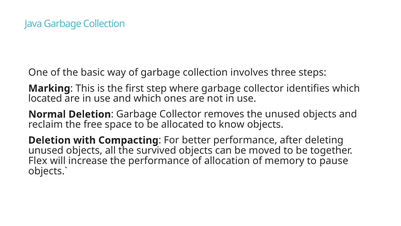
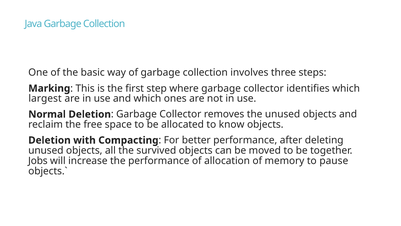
located: located -> largest (45, 98)
Flex: Flex -> Jobs (38, 160)
